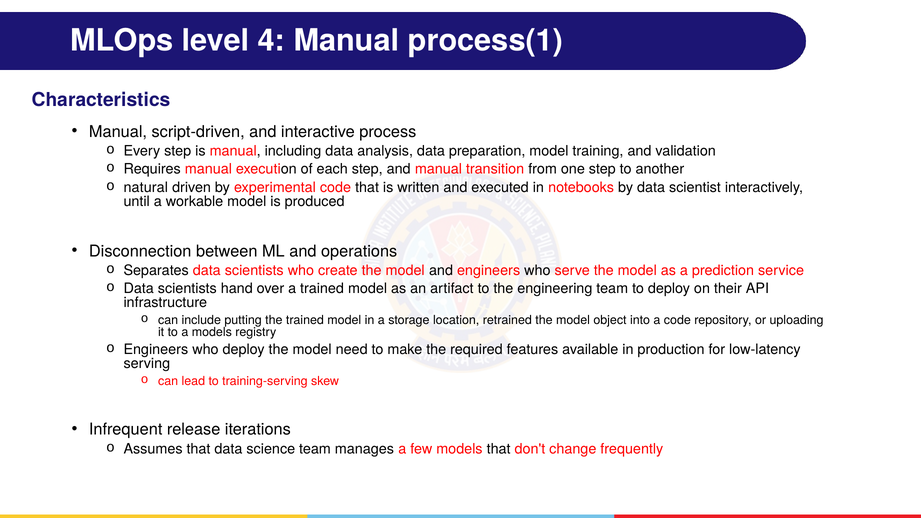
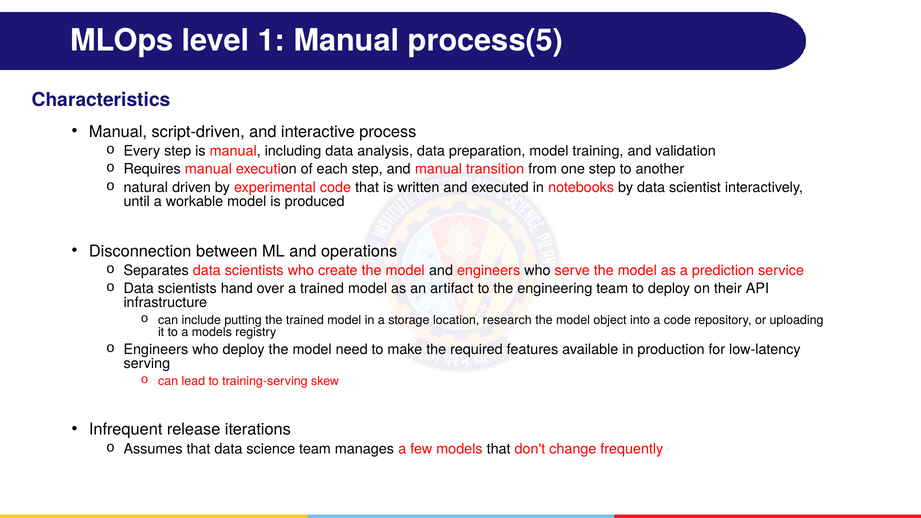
4: 4 -> 1 (271, 41)
process(1: process(1 -> process(5 (486, 41)
retrained: retrained -> research (507, 320)
